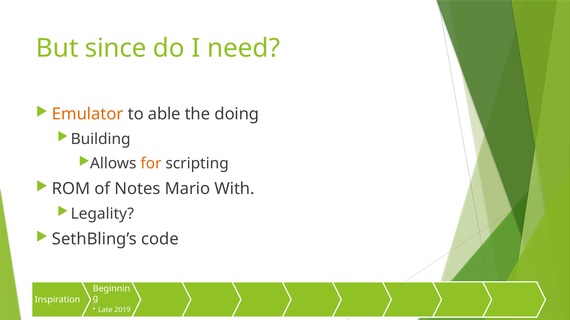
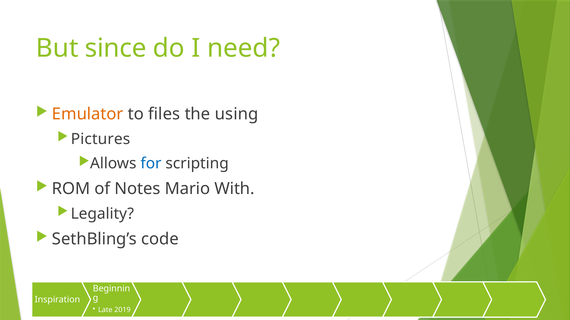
able: able -> files (164, 114)
doing: doing -> using (237, 114)
Building: Building -> Pictures (101, 139)
for colour: orange -> blue (151, 164)
